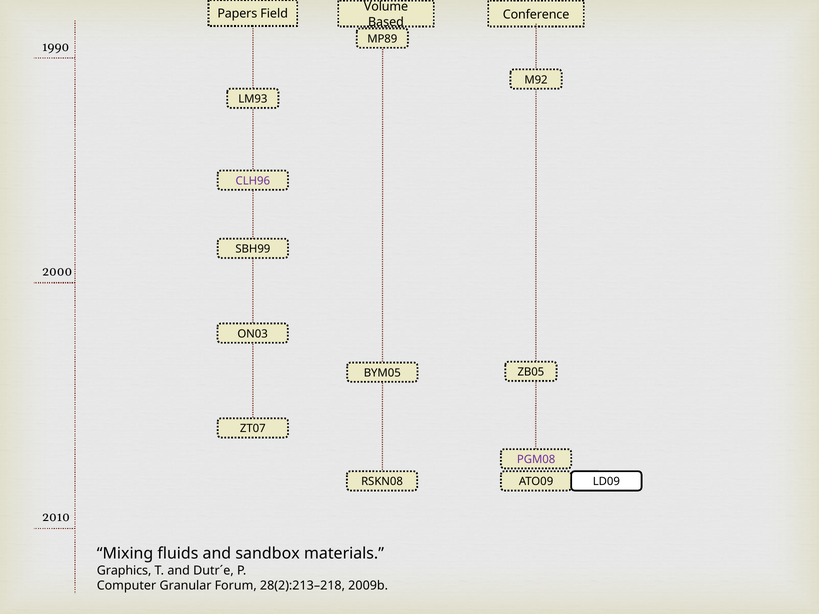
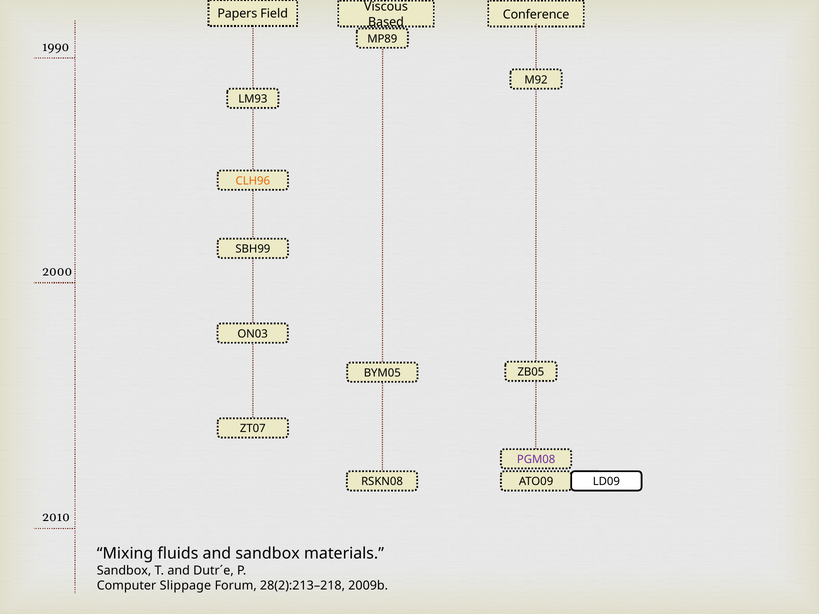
Volume: Volume -> Viscous (386, 7)
CLH96 colour: purple -> orange (253, 181)
Graphics: Graphics -> Sandbox (124, 571)
Granular: Granular -> Slippage (185, 586)
